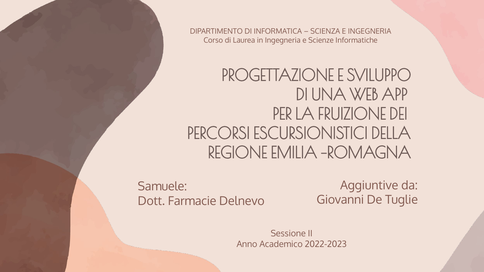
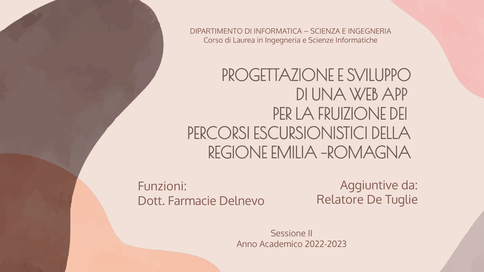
Samuele: Samuele -> Funzioni (162, 187)
Giovanni: Giovanni -> Relatore (340, 200)
